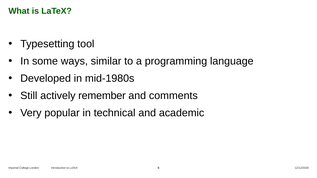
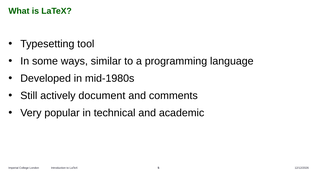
remember: remember -> document (102, 96)
